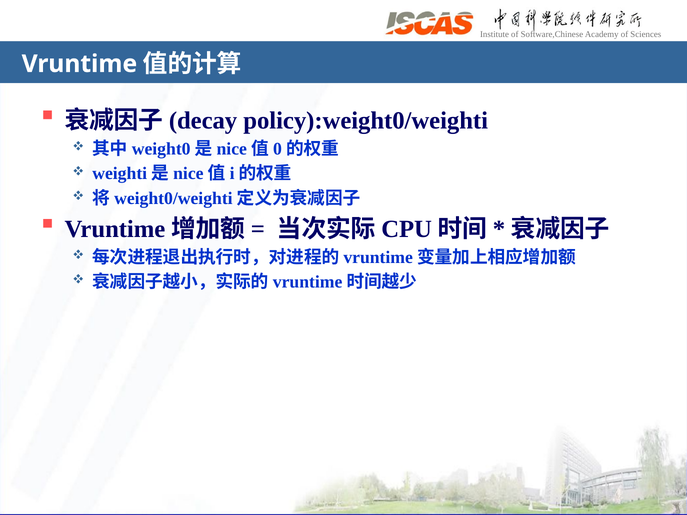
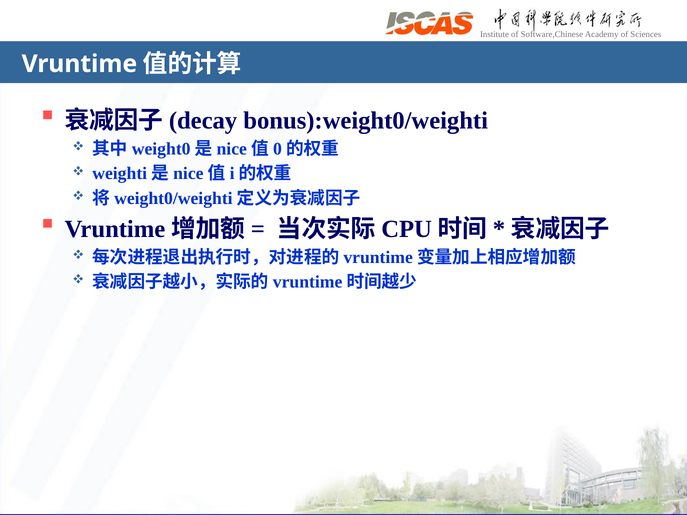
policy):weight0/weighti: policy):weight0/weighti -> bonus):weight0/weighti (366, 121)
